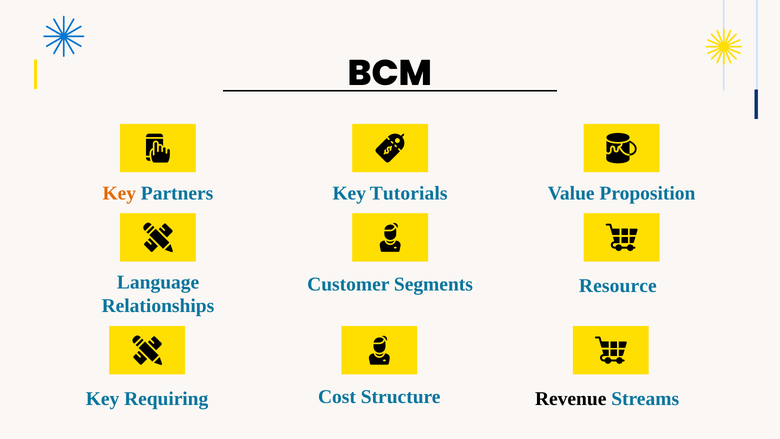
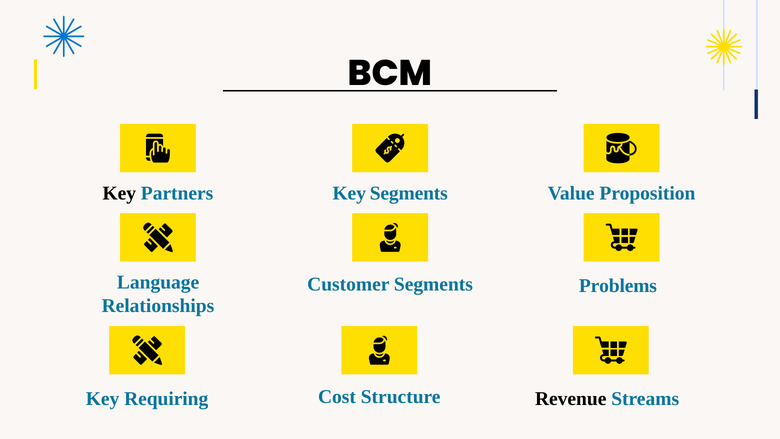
Key colour: orange -> black (119, 193)
Key Tutorials: Tutorials -> Segments (409, 193)
Resource: Resource -> Problems (618, 286)
